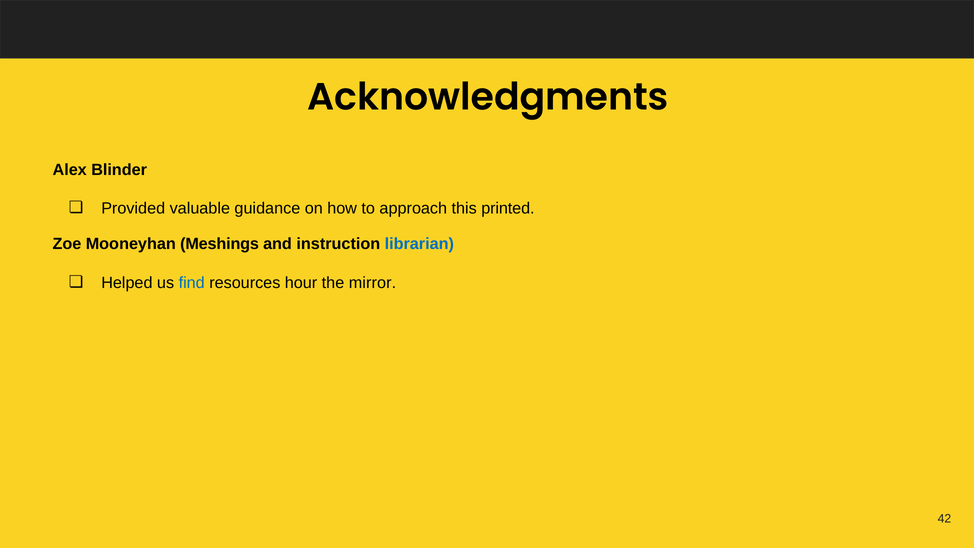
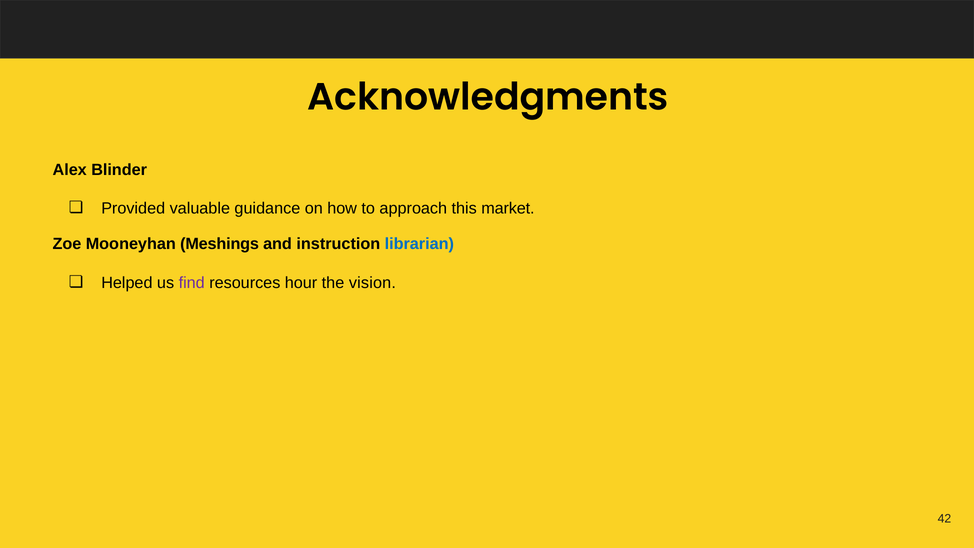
printed: printed -> market (508, 208)
find colour: blue -> purple (192, 283)
mirror: mirror -> vision (372, 283)
